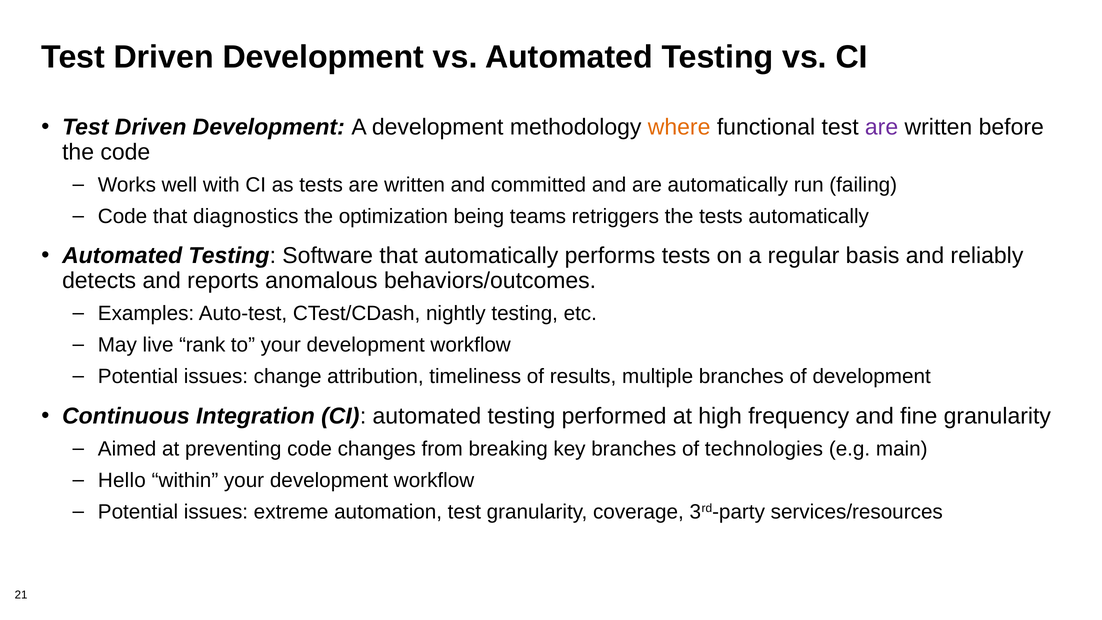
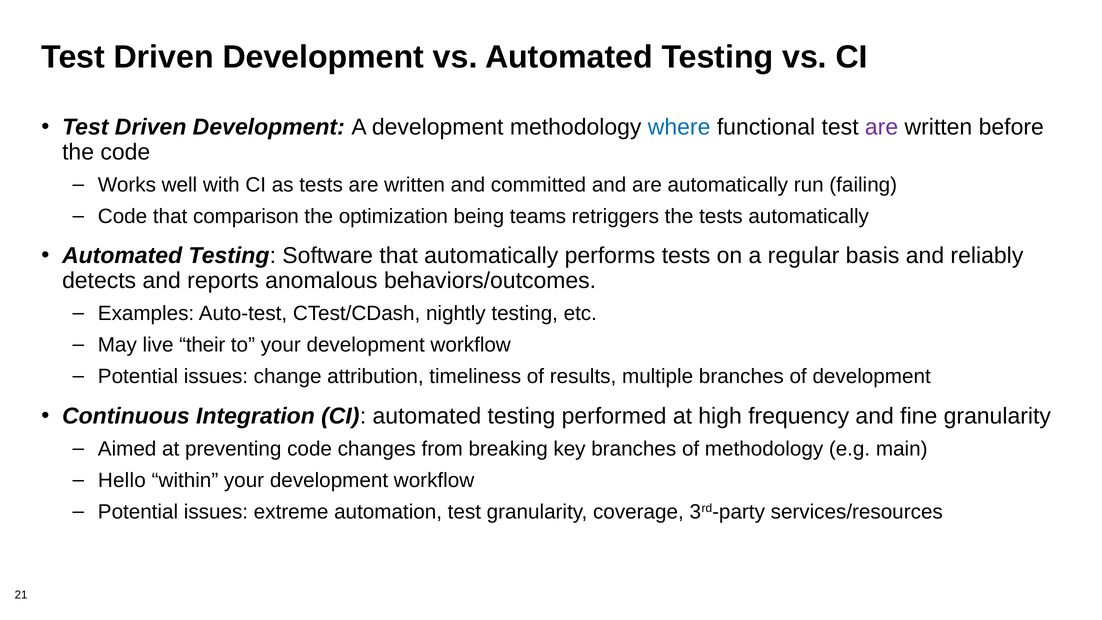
where colour: orange -> blue (679, 127)
diagnostics: diagnostics -> comparison (246, 216)
rank: rank -> their (202, 345)
of technologies: technologies -> methodology (764, 449)
